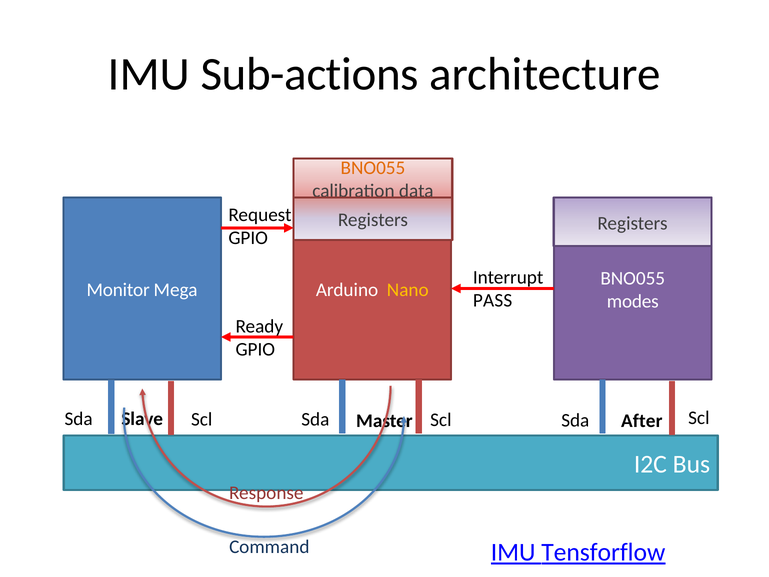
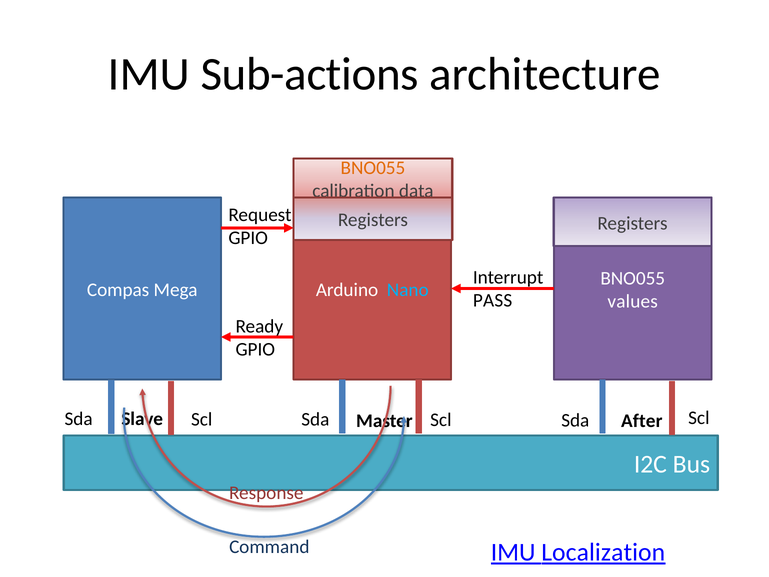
Monitor: Monitor -> Compas (118, 290)
Nano colour: yellow -> light blue (408, 290)
modes: modes -> values (633, 301)
Tensforflow: Tensforflow -> Localization (603, 552)
